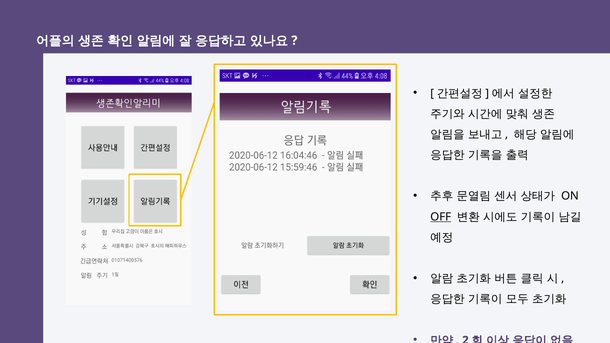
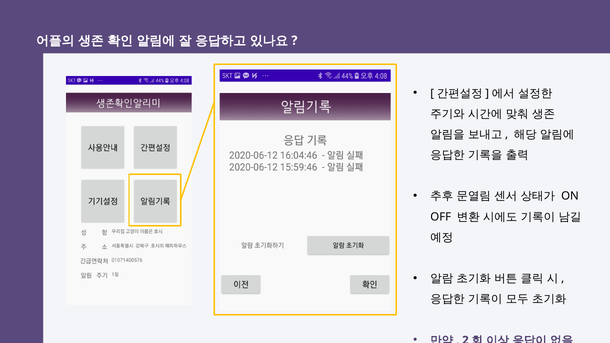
OFF underline: present -> none (441, 217)
